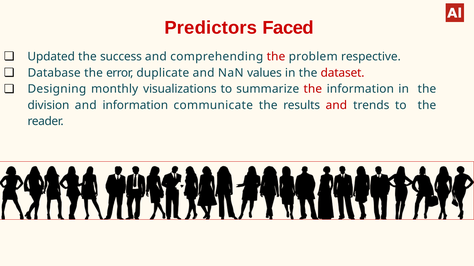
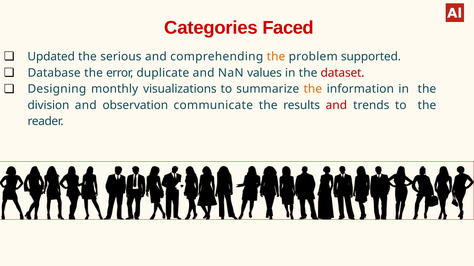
Predictors: Predictors -> Categories (211, 28)
success: success -> serious (121, 57)
the colour: red -> orange (276, 57)
respective: respective -> supported (371, 57)
the colour: red -> orange (313, 89)
and information: information -> observation (135, 105)
